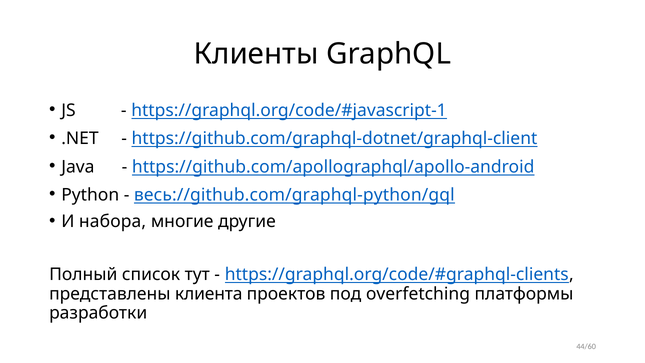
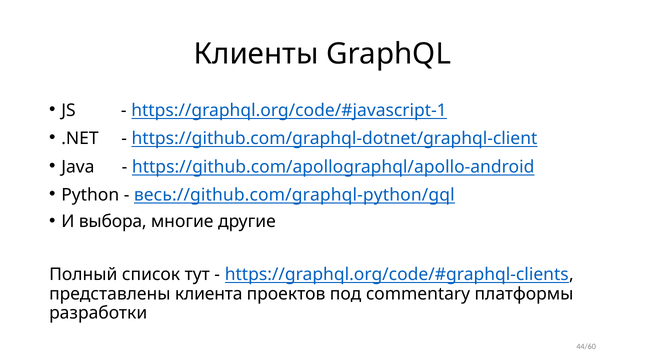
набора: набора -> выбора (113, 221)
overfetching: overfetching -> commentary (418, 294)
